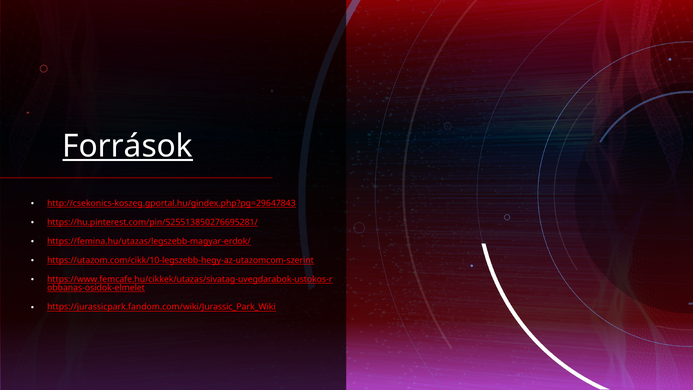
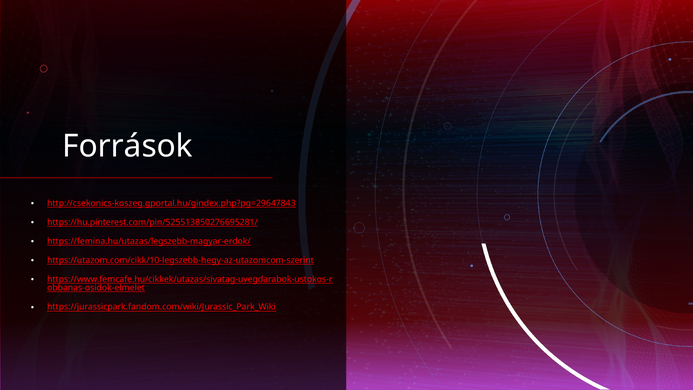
Források underline: present -> none (128, 146)
